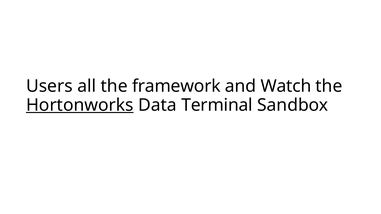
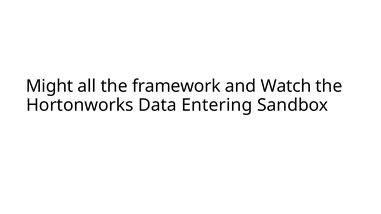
Users: Users -> Might (50, 86)
Hortonworks underline: present -> none (80, 105)
Terminal: Terminal -> Entering (217, 105)
